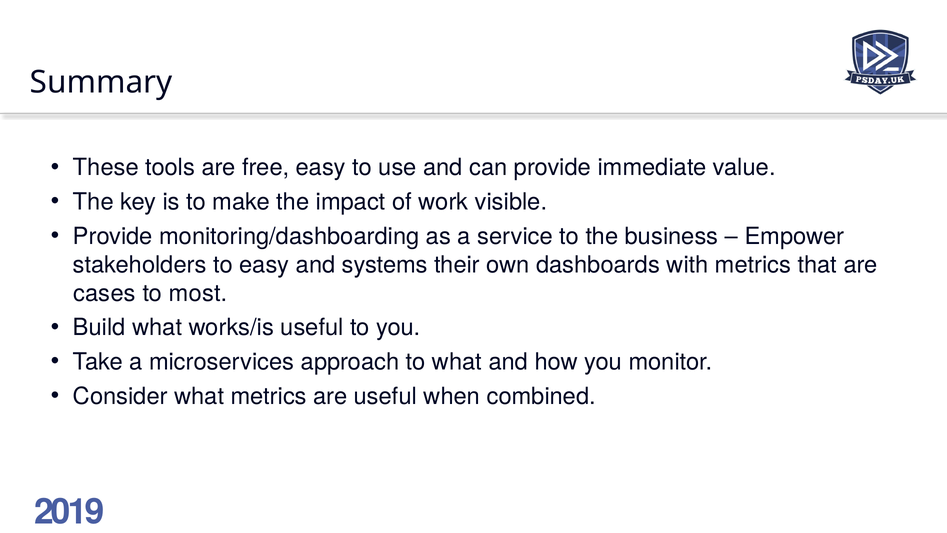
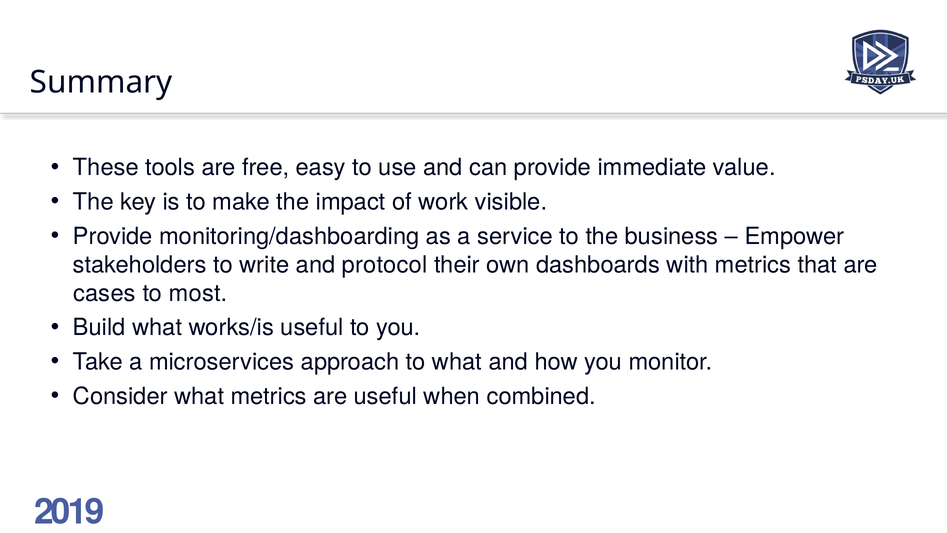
to easy: easy -> write (264, 265)
systems: systems -> protocol (385, 265)
